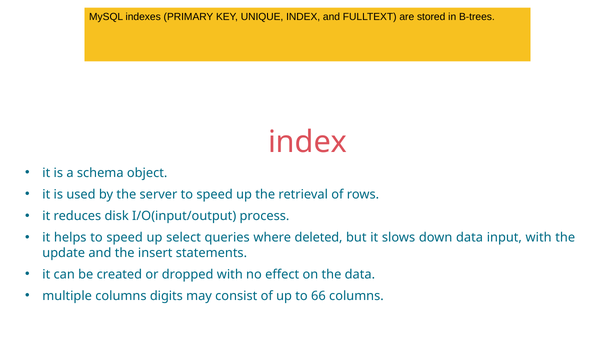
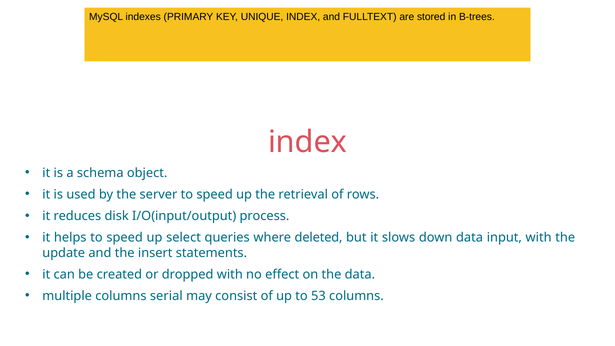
digits: digits -> serial (166, 296)
66: 66 -> 53 (318, 296)
